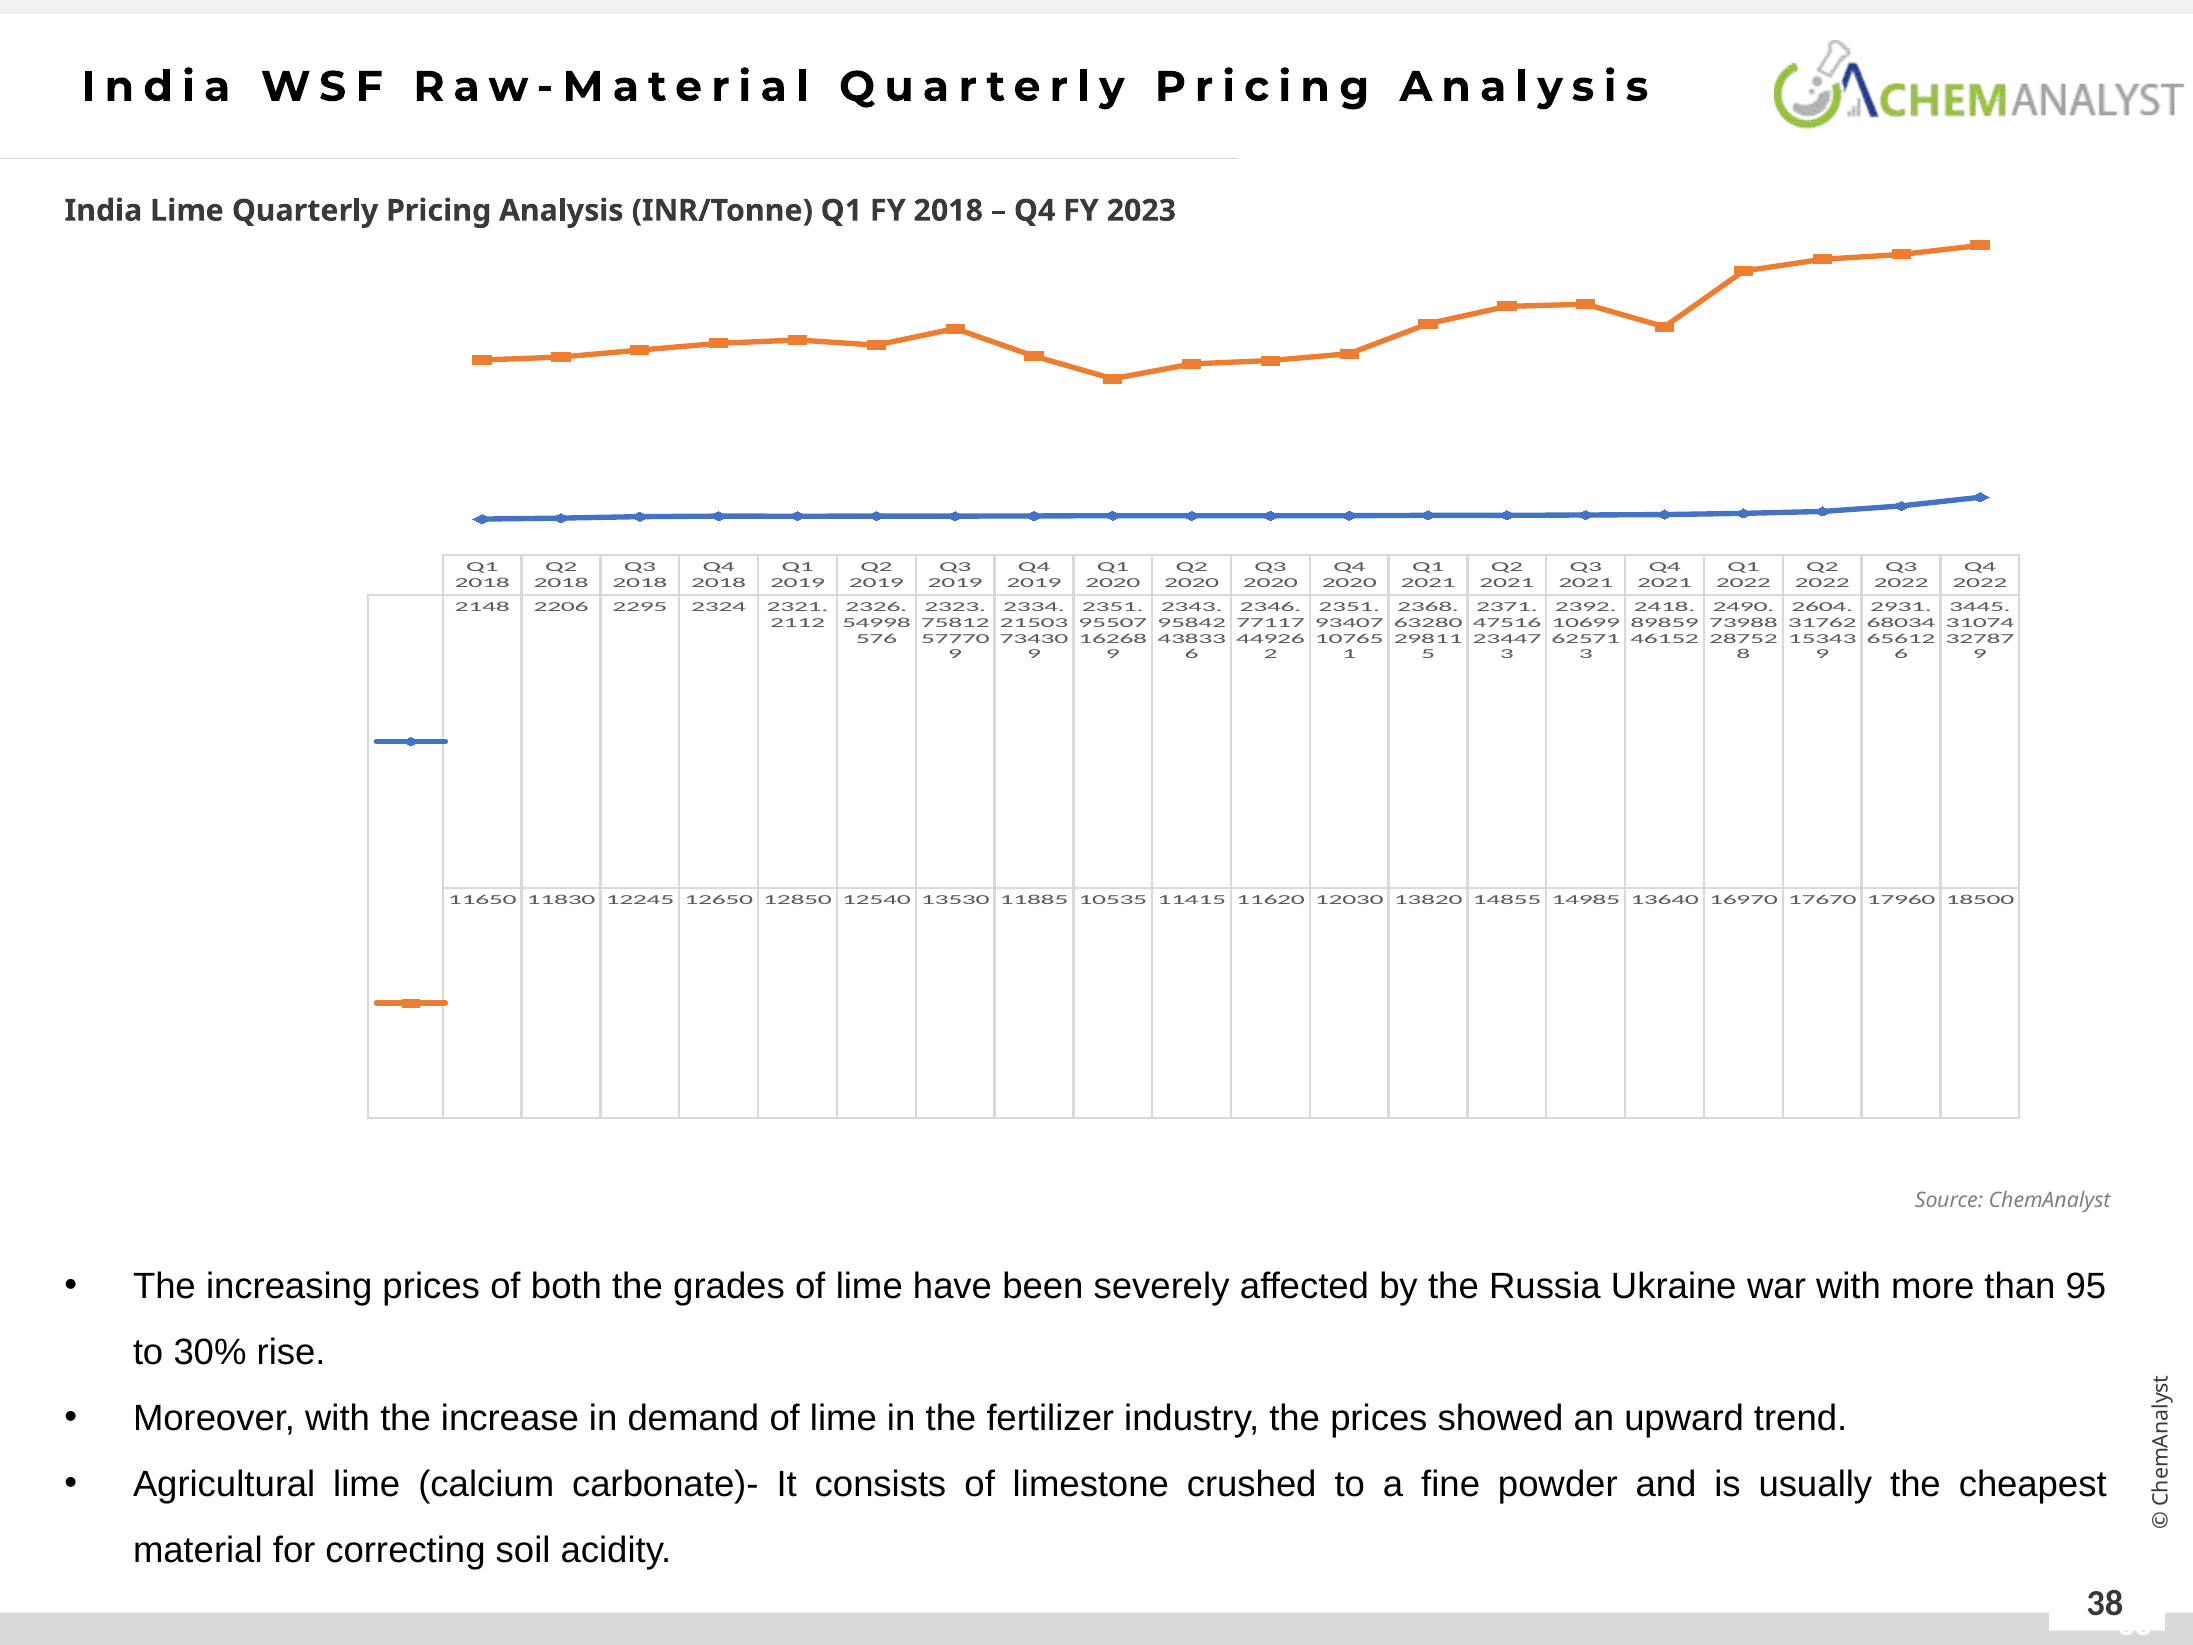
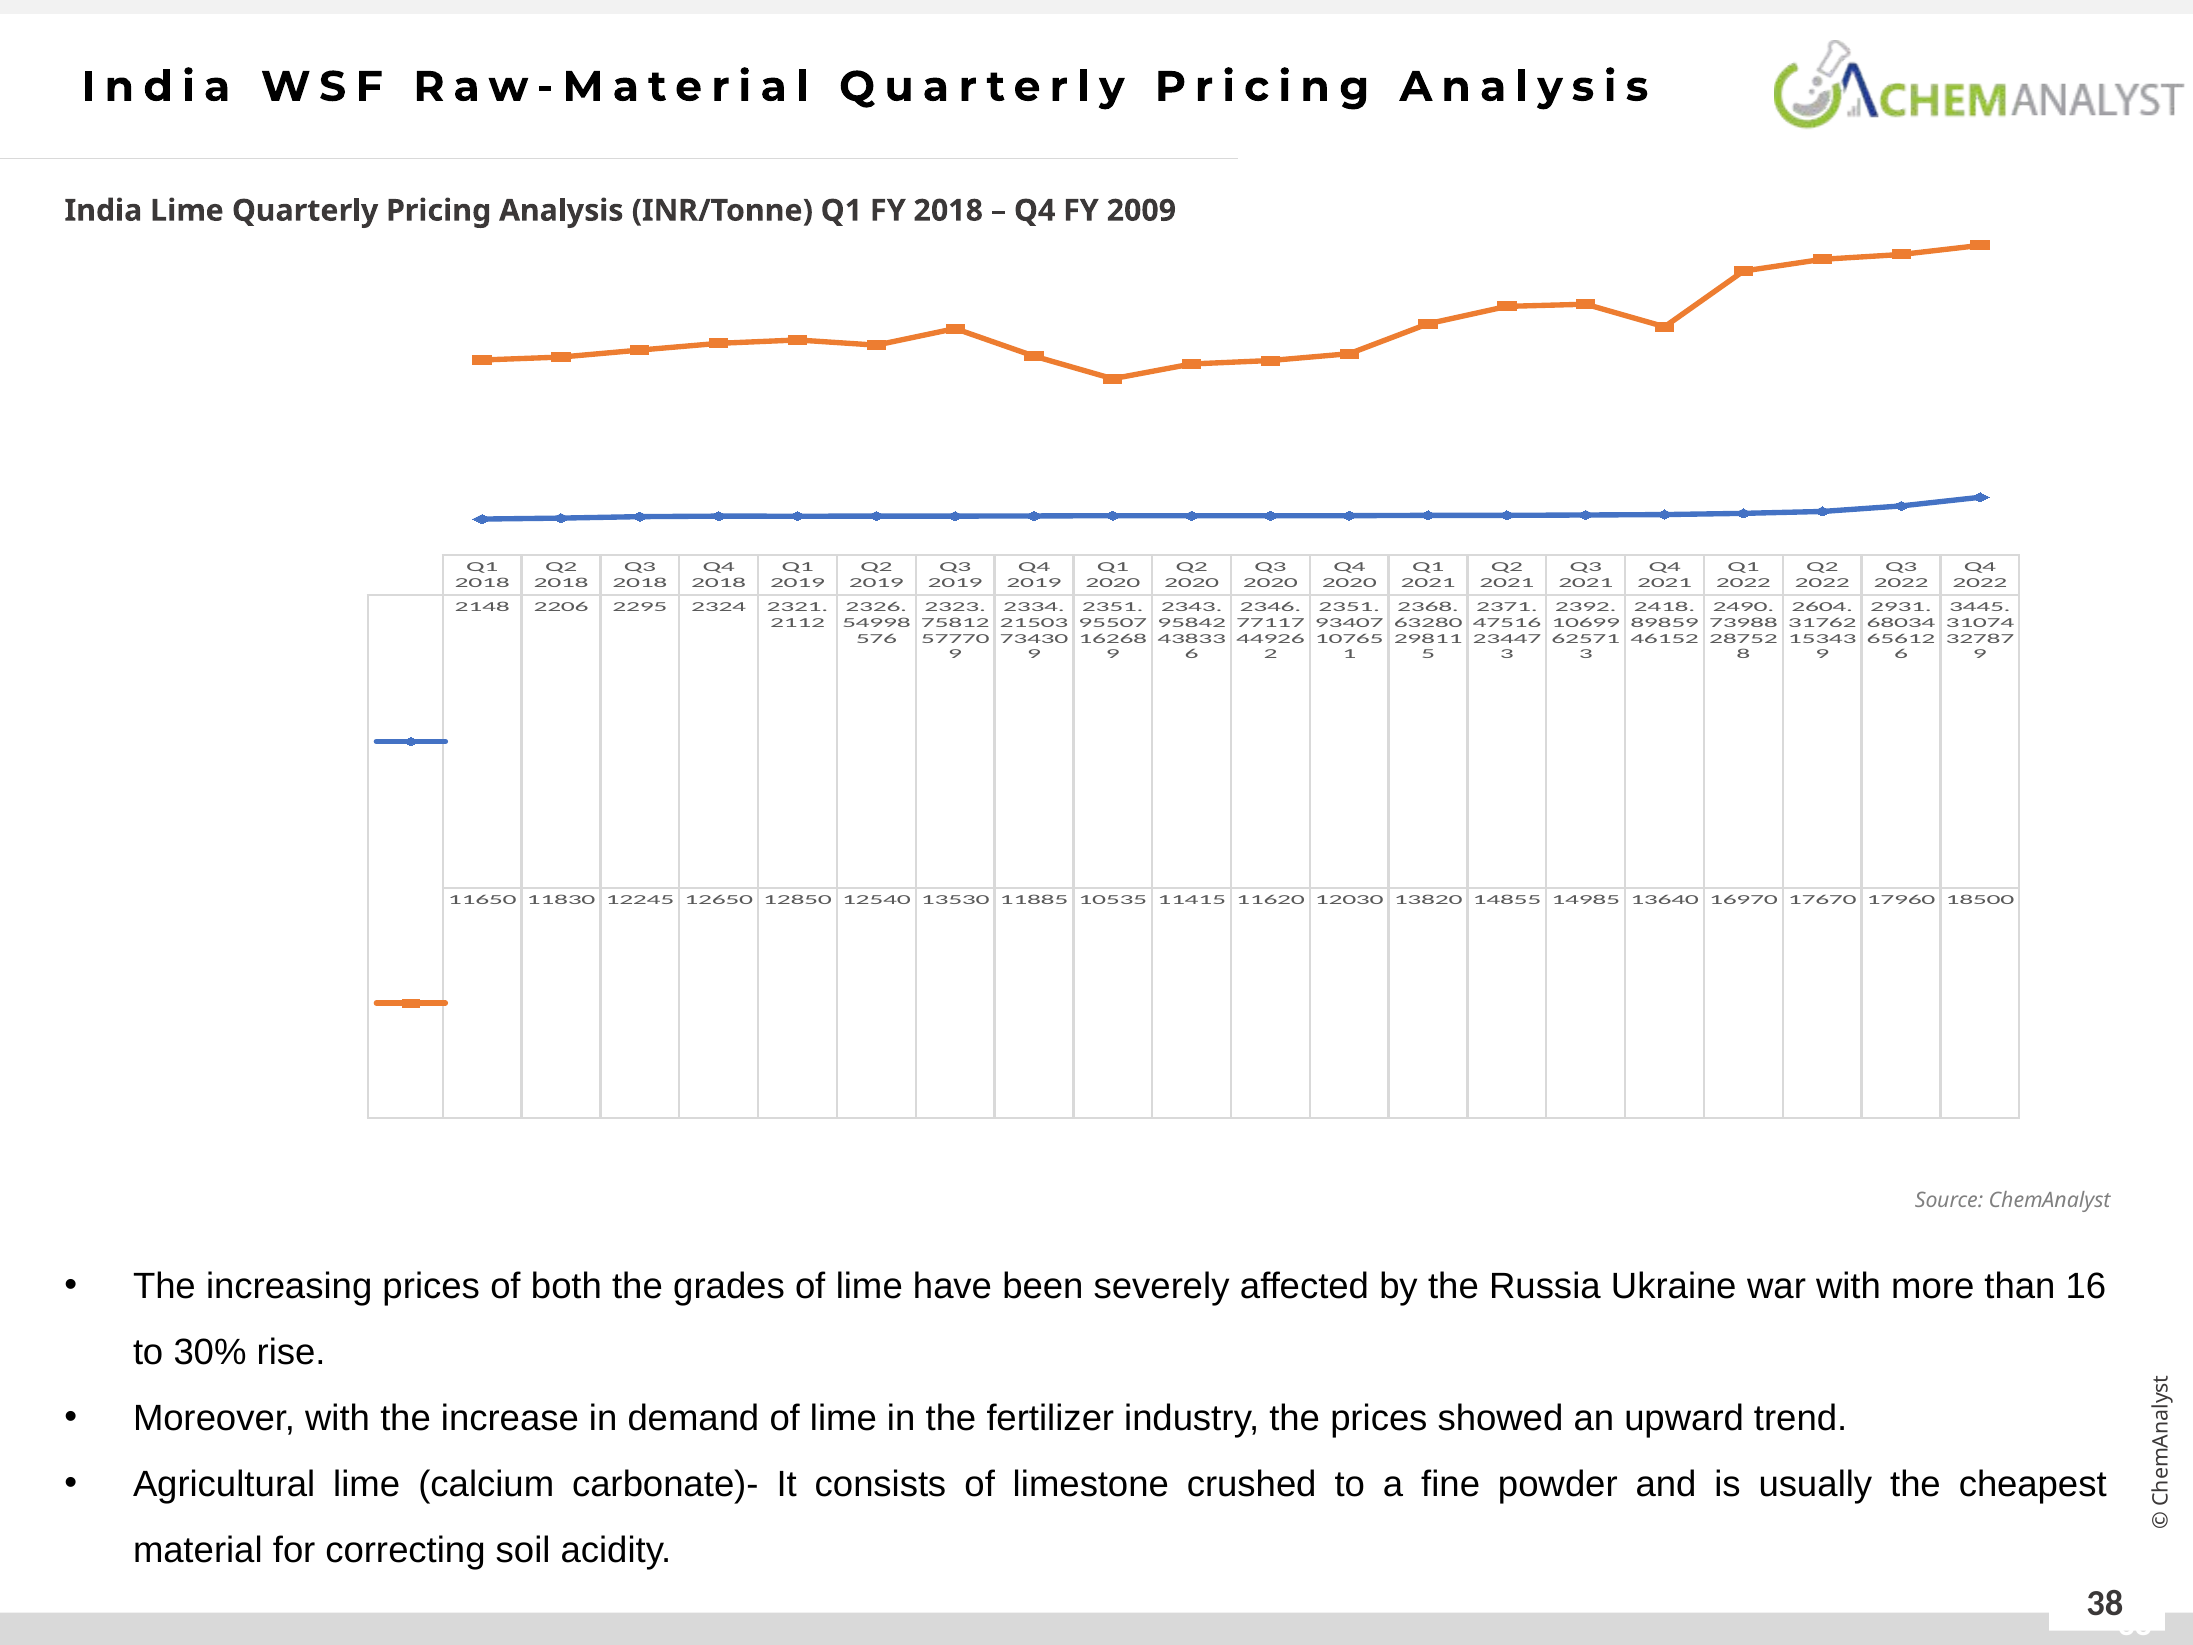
2023: 2023 -> 2009 (1141, 211)
95: 95 -> 16 (2086, 1287)
